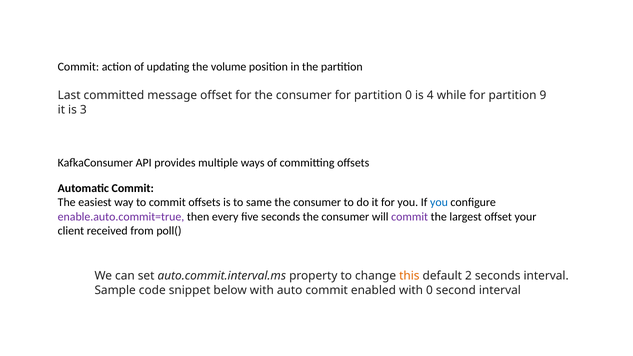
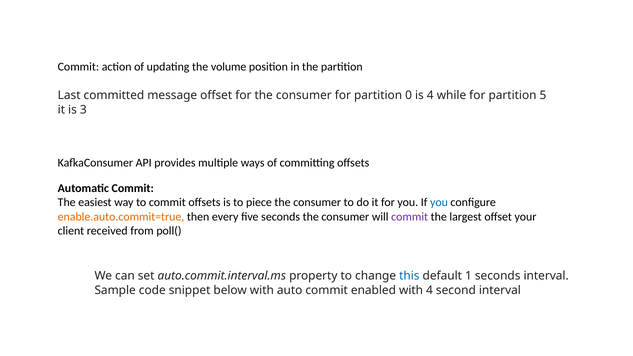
9: 9 -> 5 (543, 96)
same: same -> piece (259, 203)
enable.auto.commit=true colour: purple -> orange (121, 217)
this colour: orange -> blue (409, 276)
2: 2 -> 1 (468, 276)
with 0: 0 -> 4 (430, 290)
